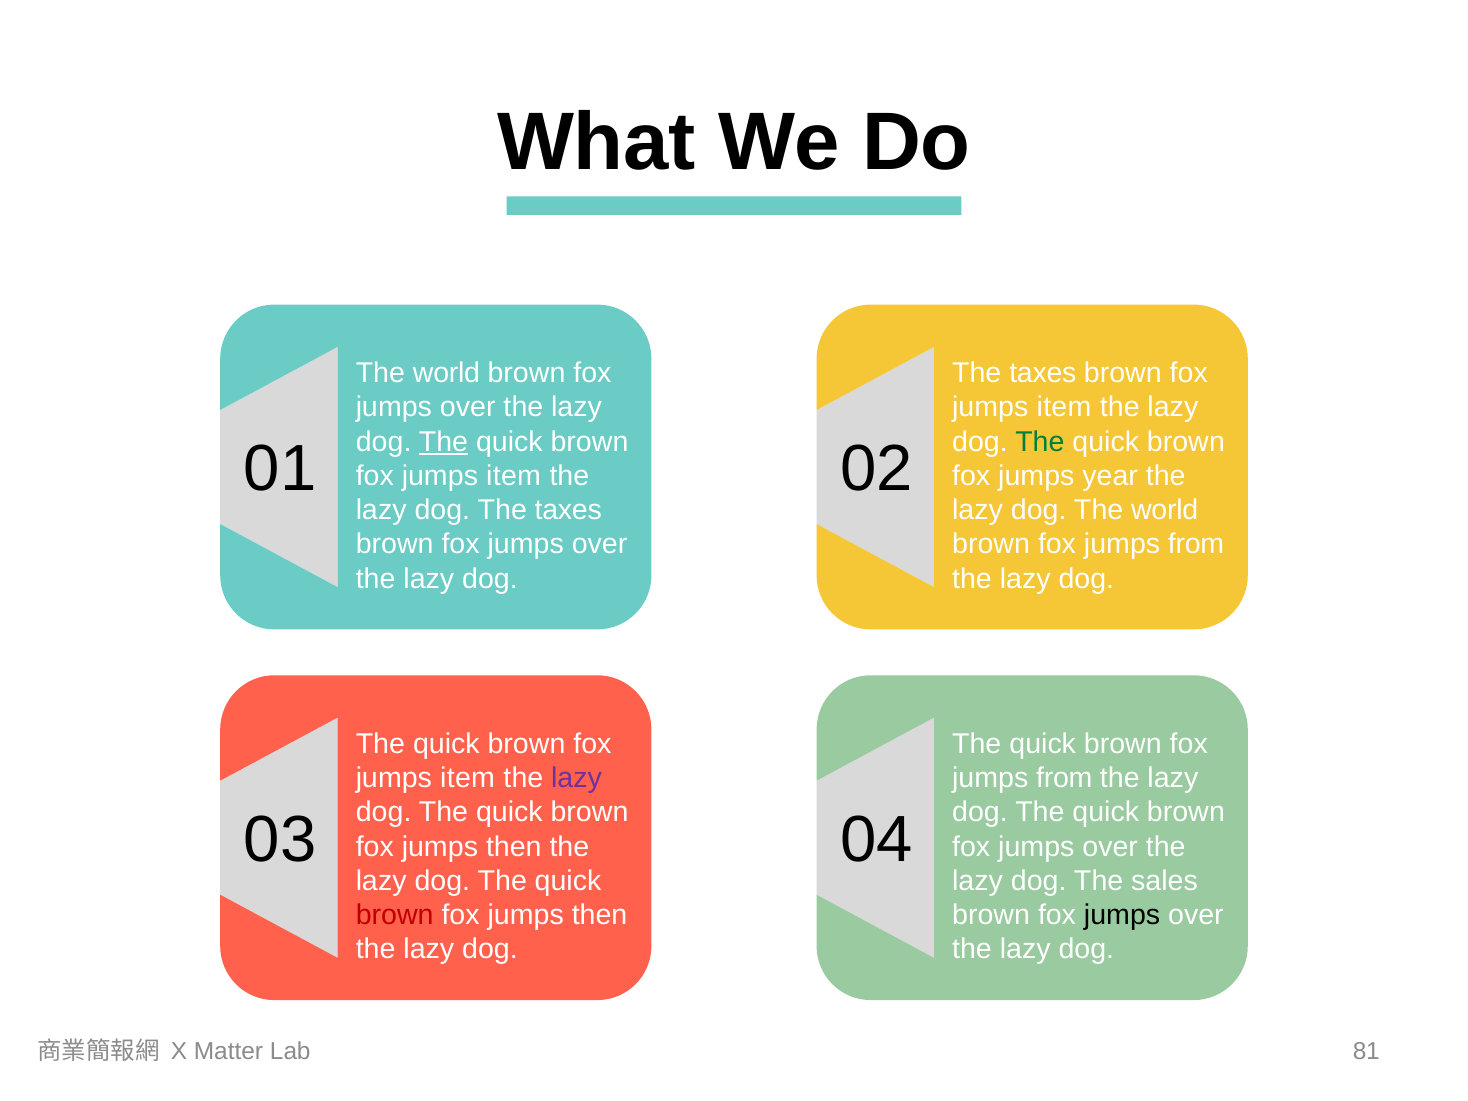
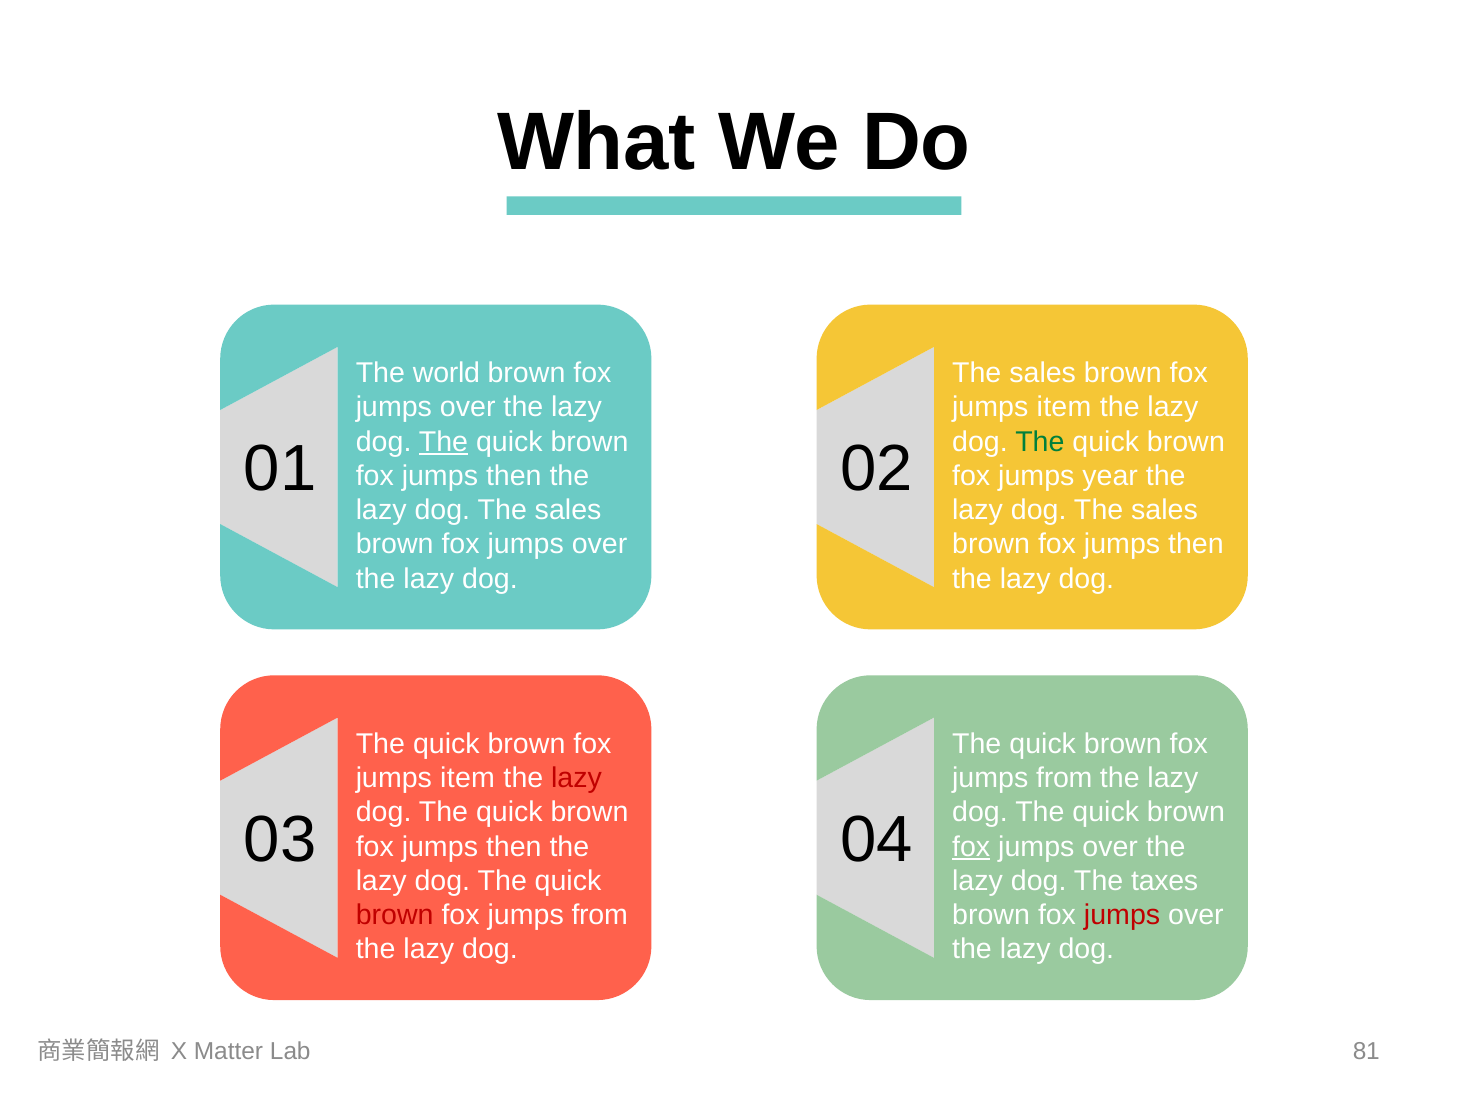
taxes: taxes -> sales (1043, 373)
item: item -> then (514, 476)
taxes: taxes -> sales (568, 510)
world: world -> sales (1165, 510)
from: from -> then (1196, 545)
lazy colour: purple -> red (576, 778)
fox underline: none -> present (971, 847)
sales: sales -> taxes (1165, 881)
then: then -> from (600, 915)
jumps colour: black -> red (1122, 915)
